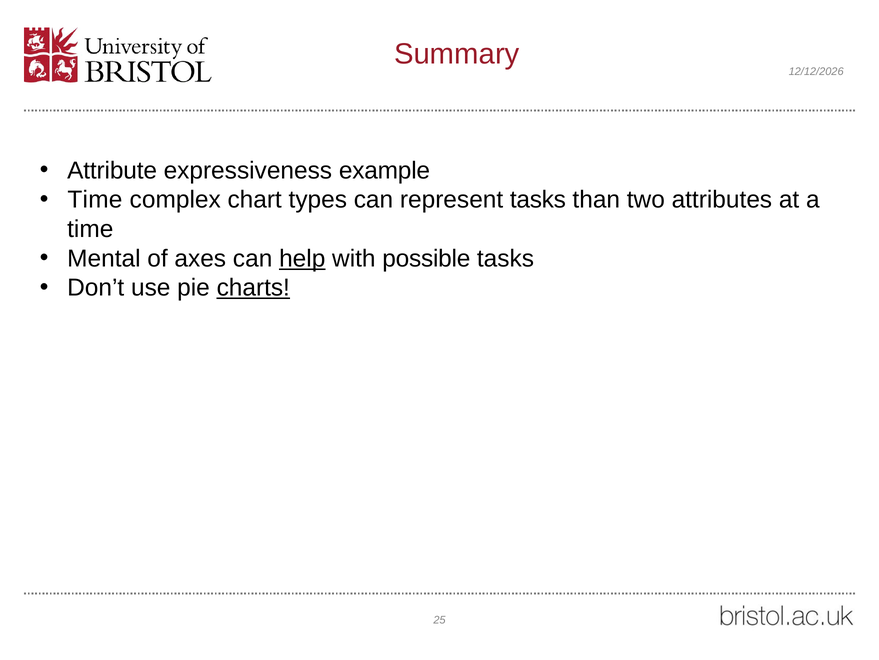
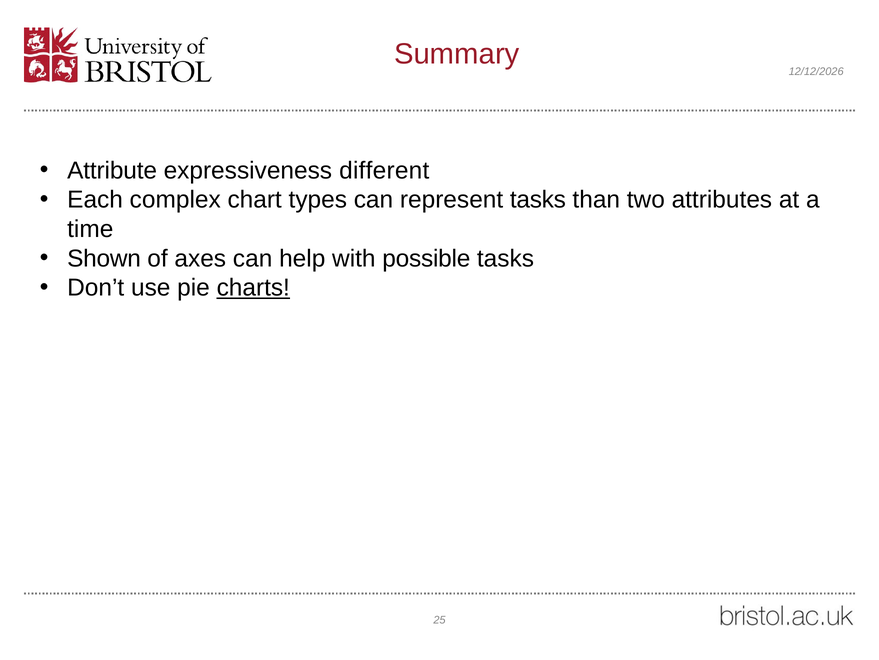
example: example -> different (384, 170)
Time: Time -> Each (95, 200)
Mental: Mental -> Shown (104, 258)
help underline: present -> none (302, 258)
